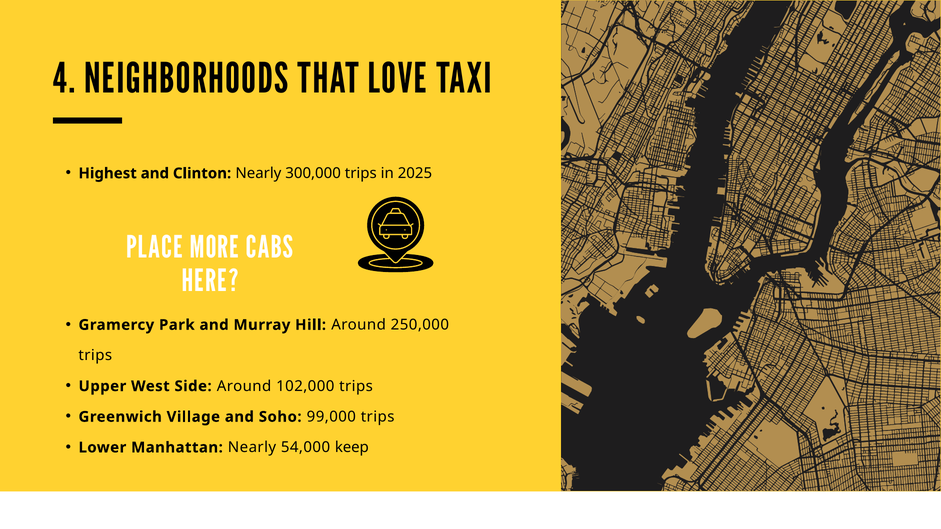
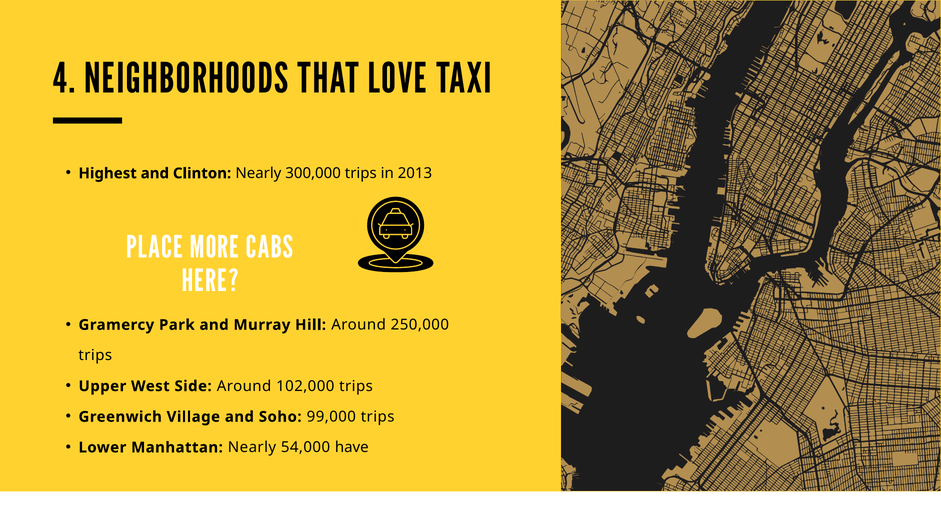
2025: 2025 -> 2013 (415, 173)
keep: keep -> have (352, 448)
